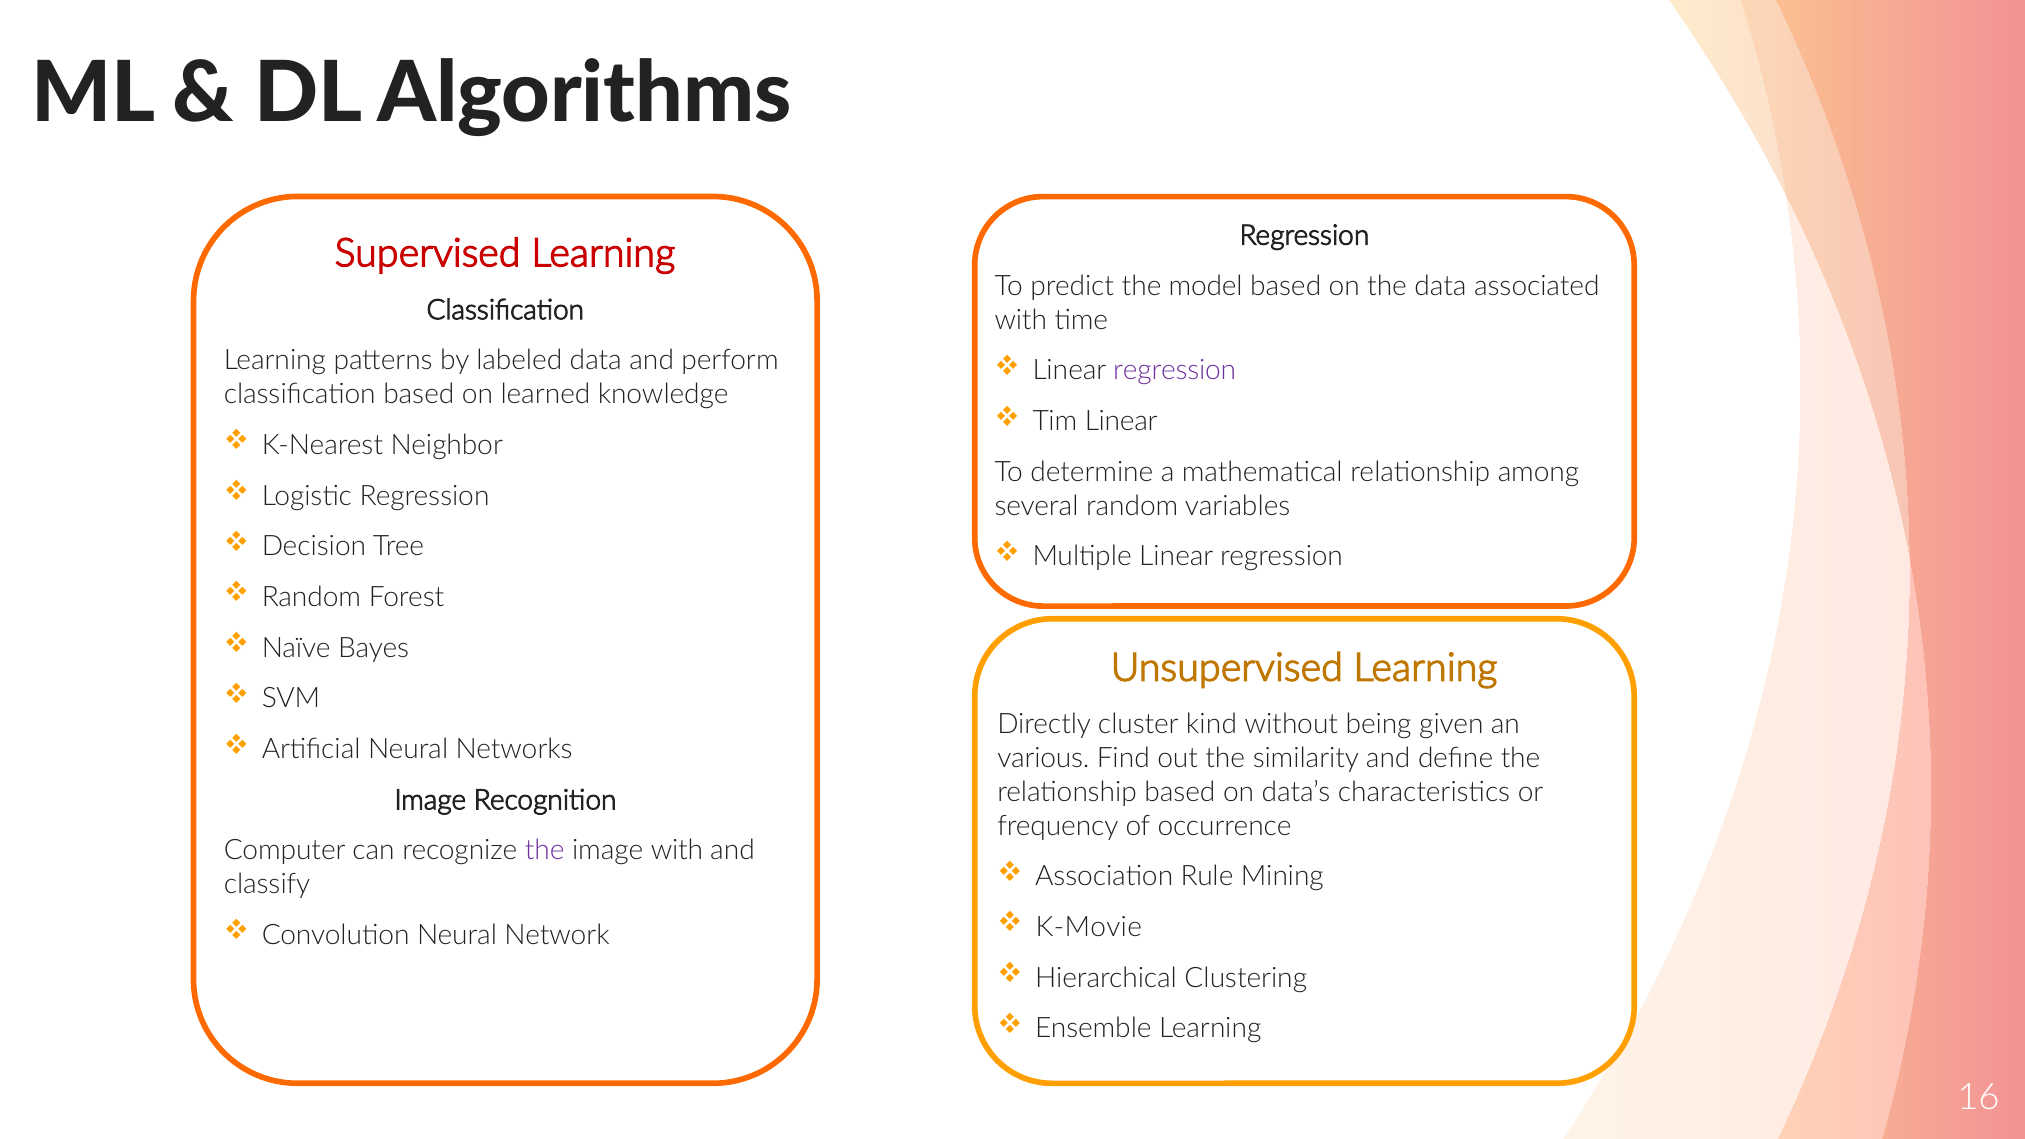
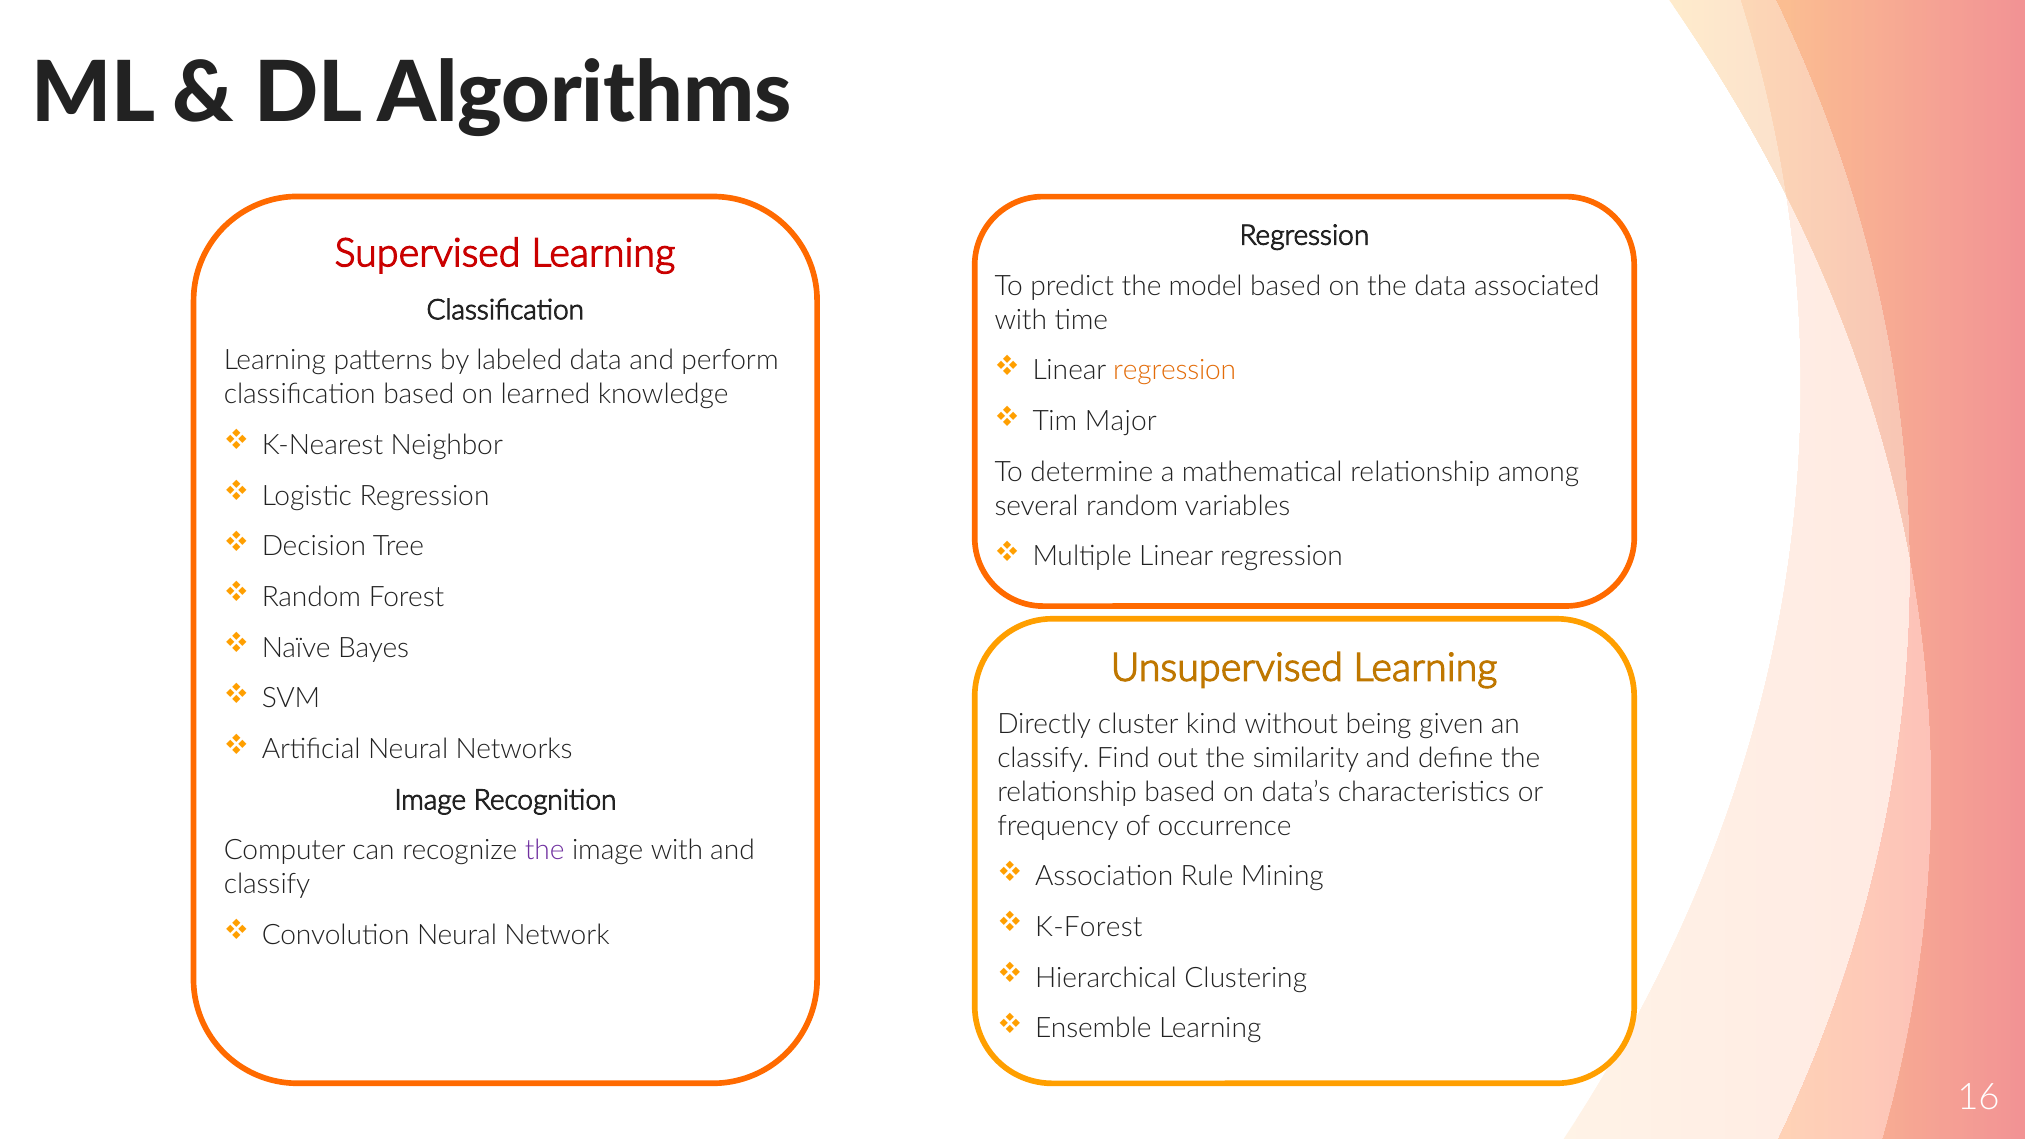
regression colour: purple -> orange (1175, 371)
Tim Linear: Linear -> Major (1121, 421)
various: various -> classify (1043, 758)
K-Movie: K-Movie -> K-Forest (1089, 927)
